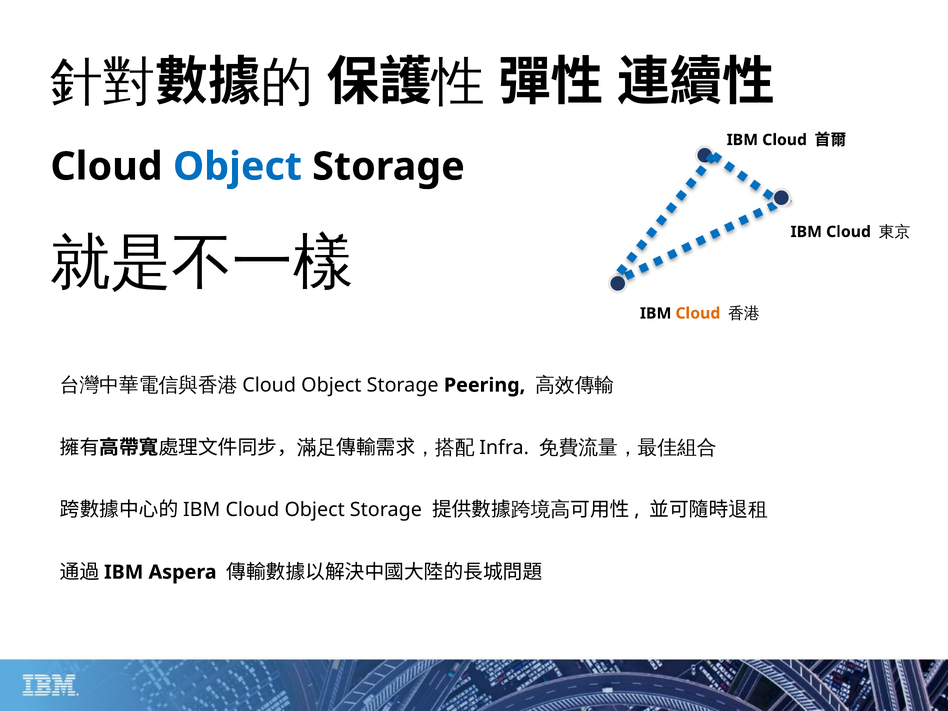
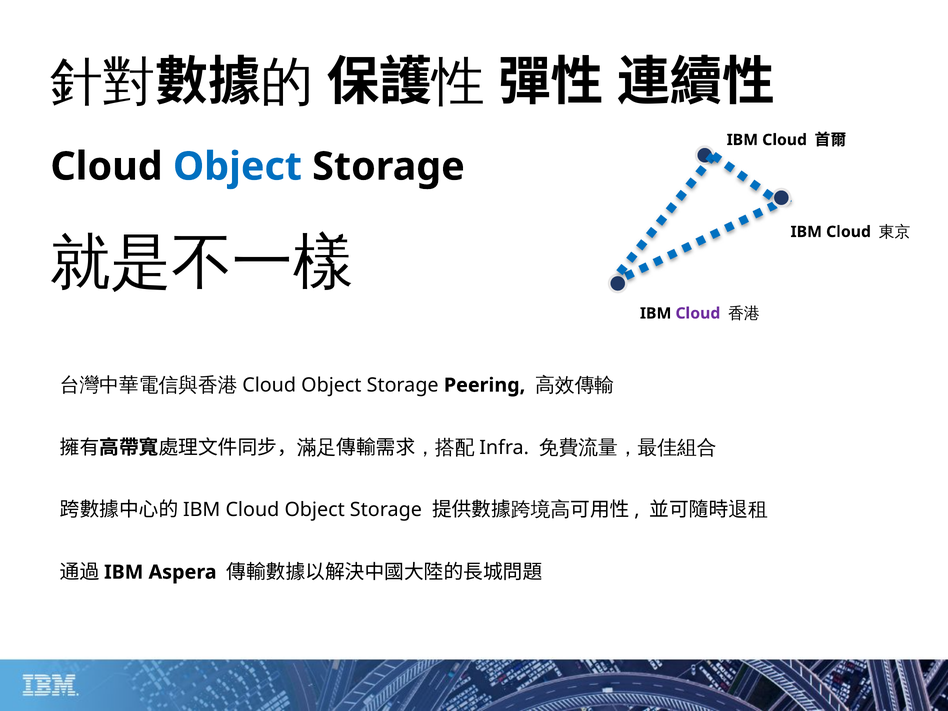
Cloud colour: orange -> purple (698, 313)
